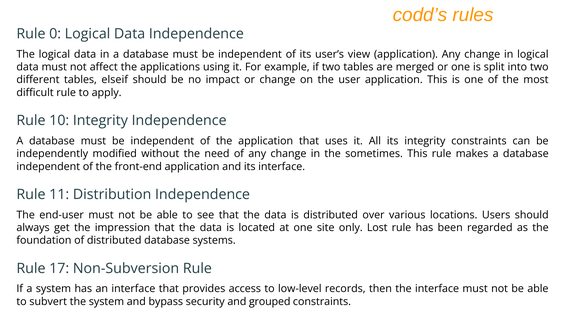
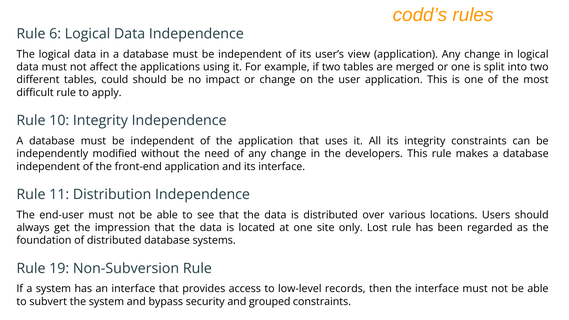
0: 0 -> 6 (55, 34)
elseif: elseif -> could (115, 80)
sometimes: sometimes -> developers (374, 154)
17: 17 -> 19 (59, 268)
